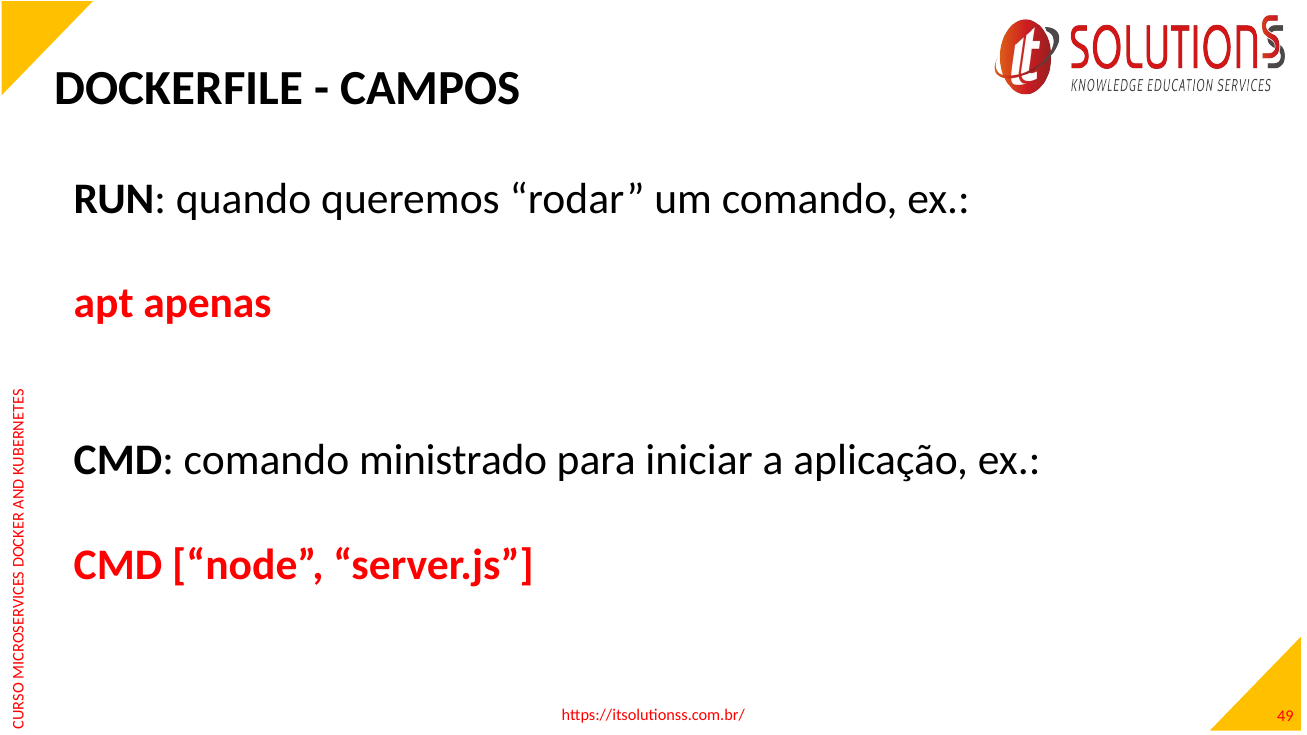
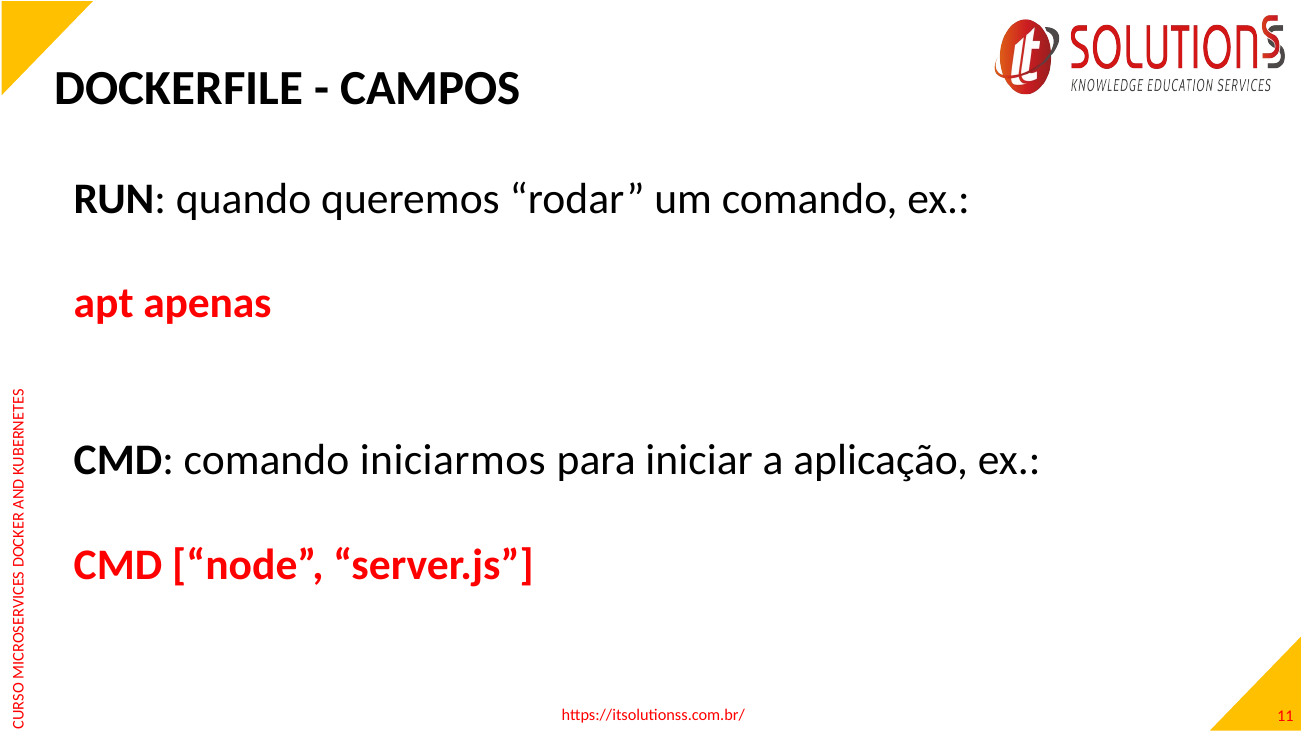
ministrado: ministrado -> iniciarmos (453, 460)
49: 49 -> 11 (1285, 717)
